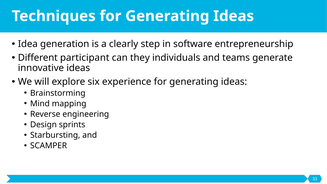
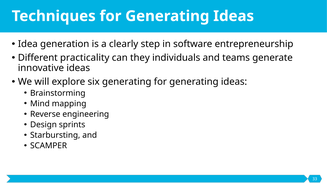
participant: participant -> practicality (85, 58)
six experience: experience -> generating (127, 82)
